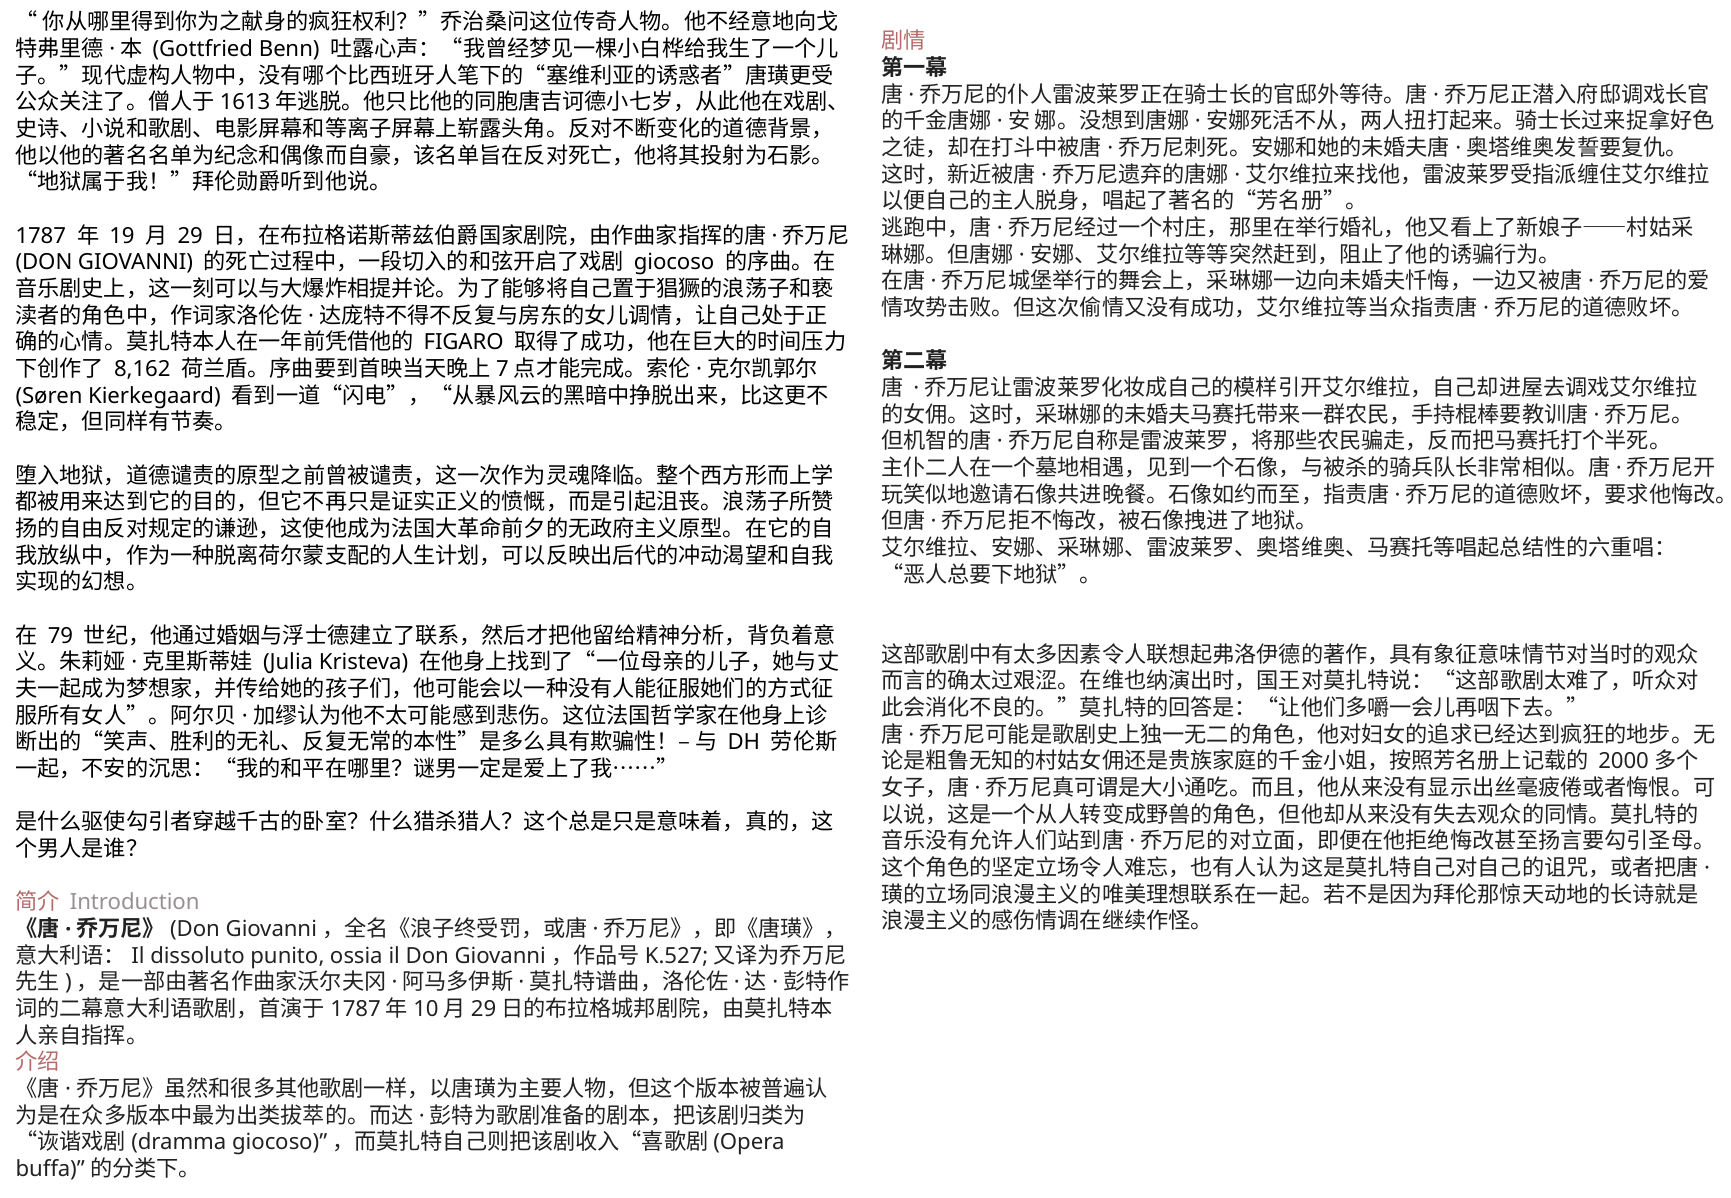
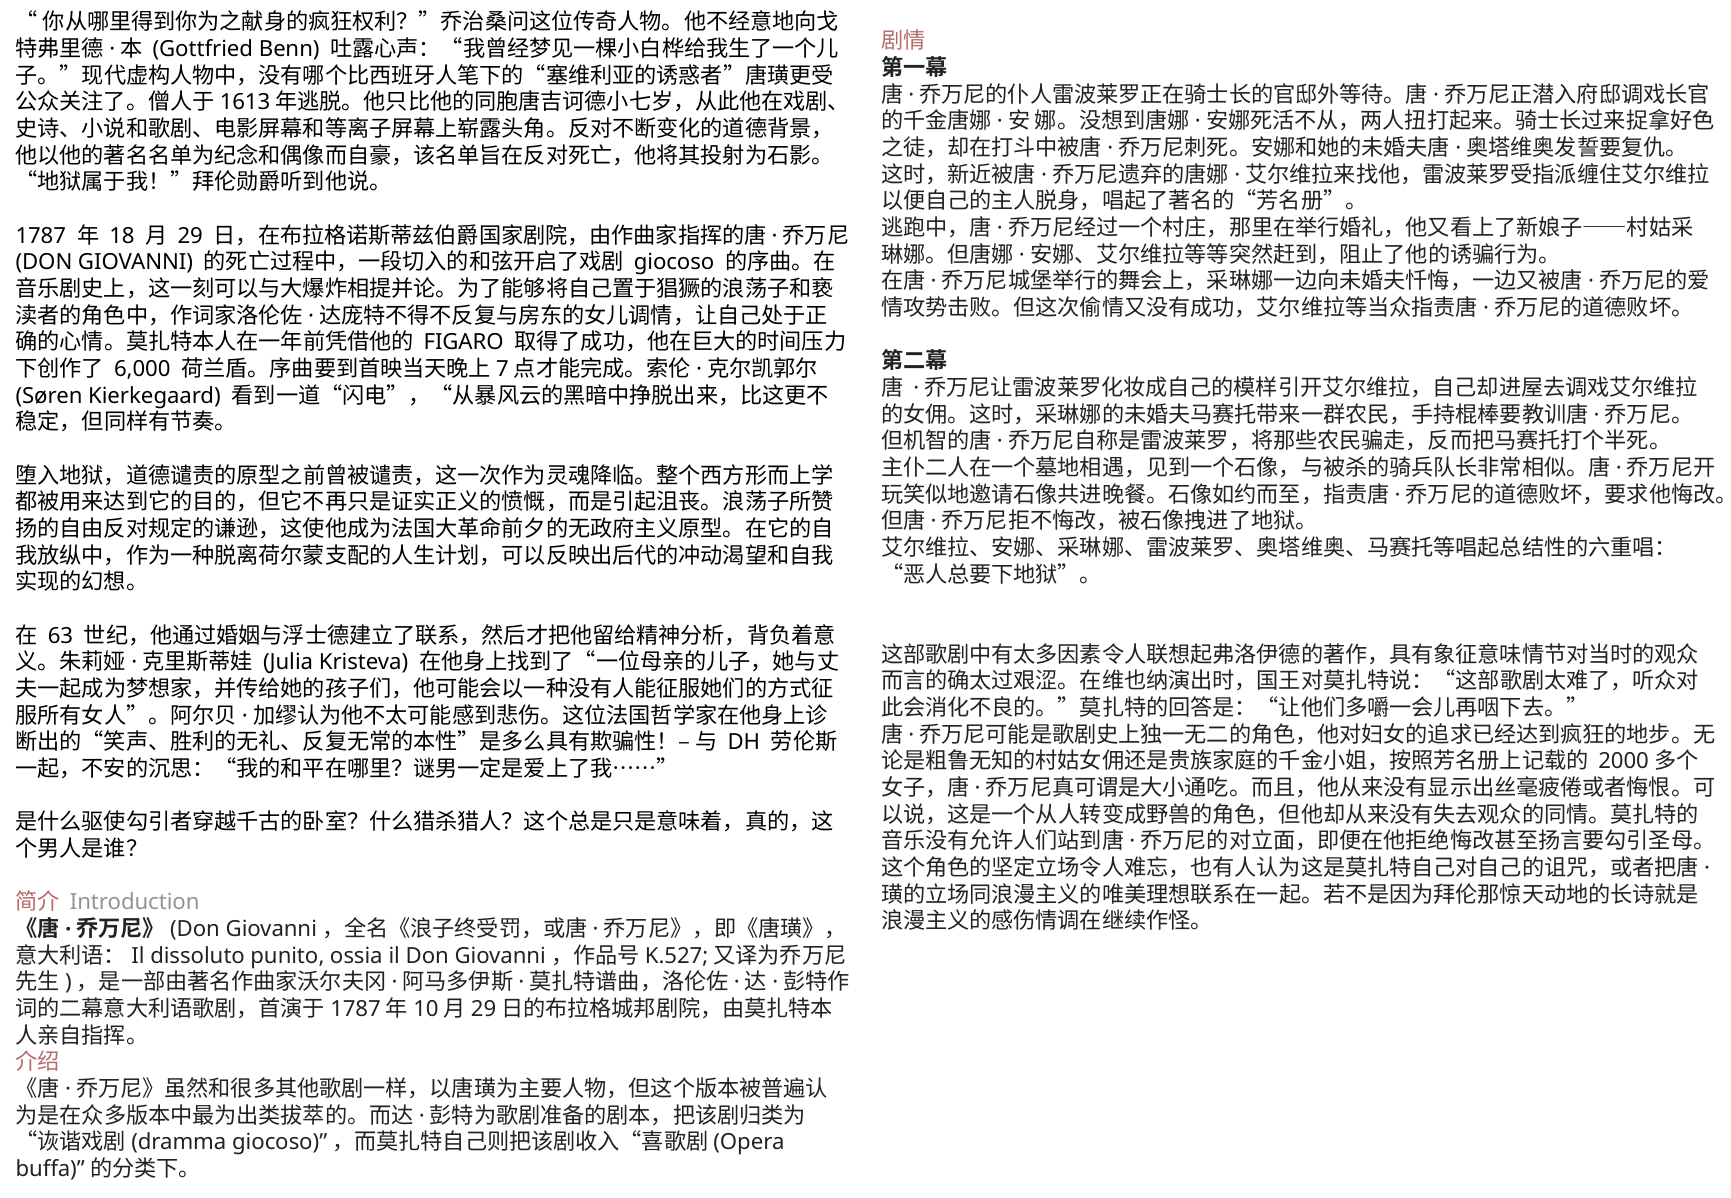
19: 19 -> 18 (122, 236)
8,162: 8,162 -> 6,000 (142, 369)
79: 79 -> 63 (60, 636)
